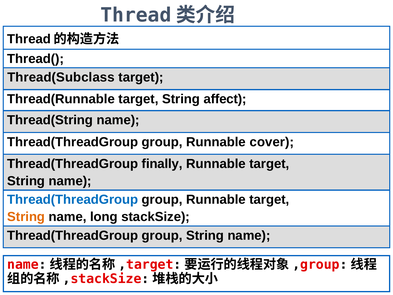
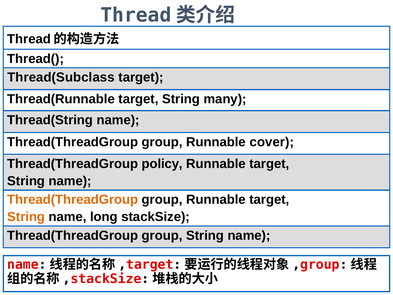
affect: affect -> many (225, 99)
finally: finally -> policy (162, 164)
Thread(ThreadGroup colour: blue -> orange (73, 199)
